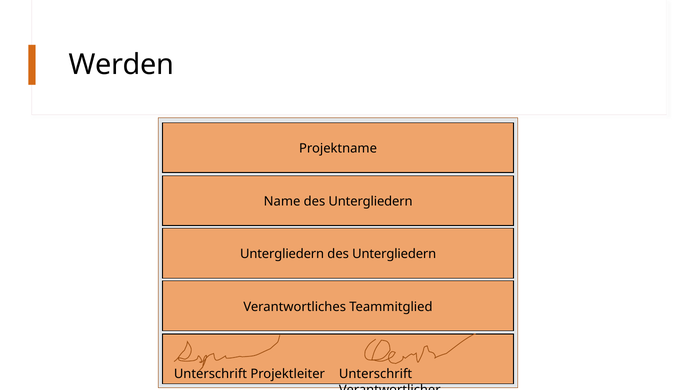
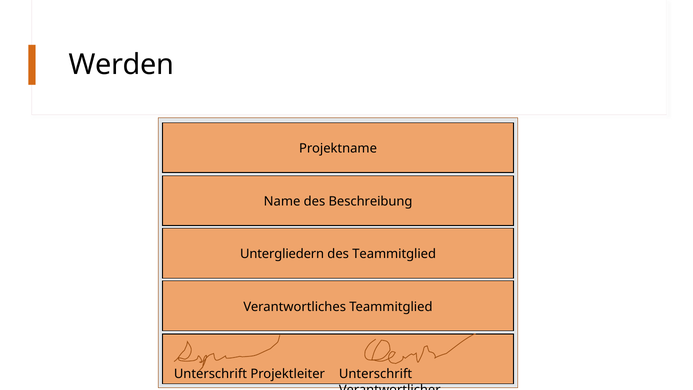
Name des Untergliedern: Untergliedern -> Beschreibung (370, 201)
Untergliedern: Untergliedern -> Teammitglied (394, 254)
